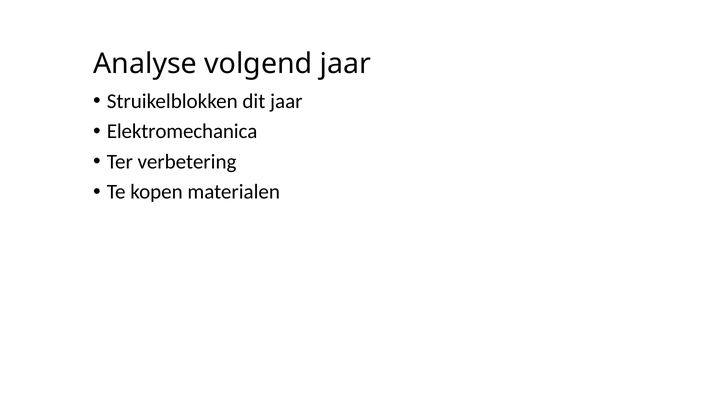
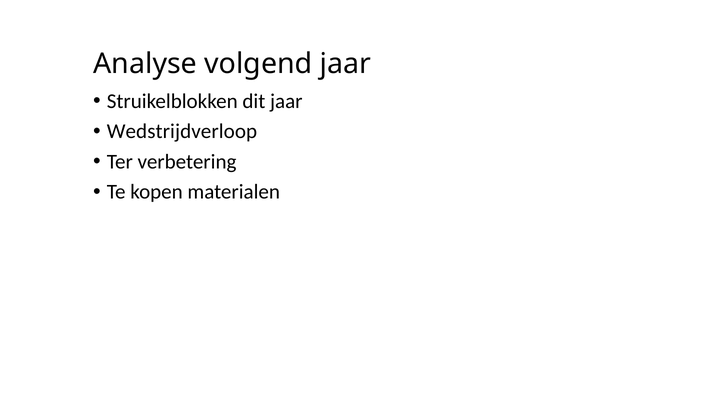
Elektromechanica: Elektromechanica -> Wedstrijdverloop (182, 131)
